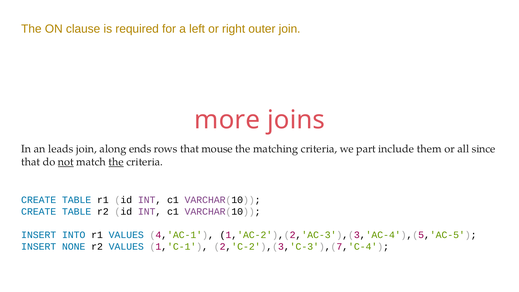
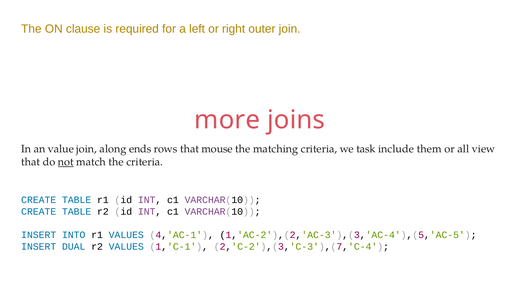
leads: leads -> value (61, 149)
part: part -> task (366, 149)
since: since -> view (484, 149)
the underline: present -> none (116, 162)
NONE: NONE -> DUAL (74, 247)
